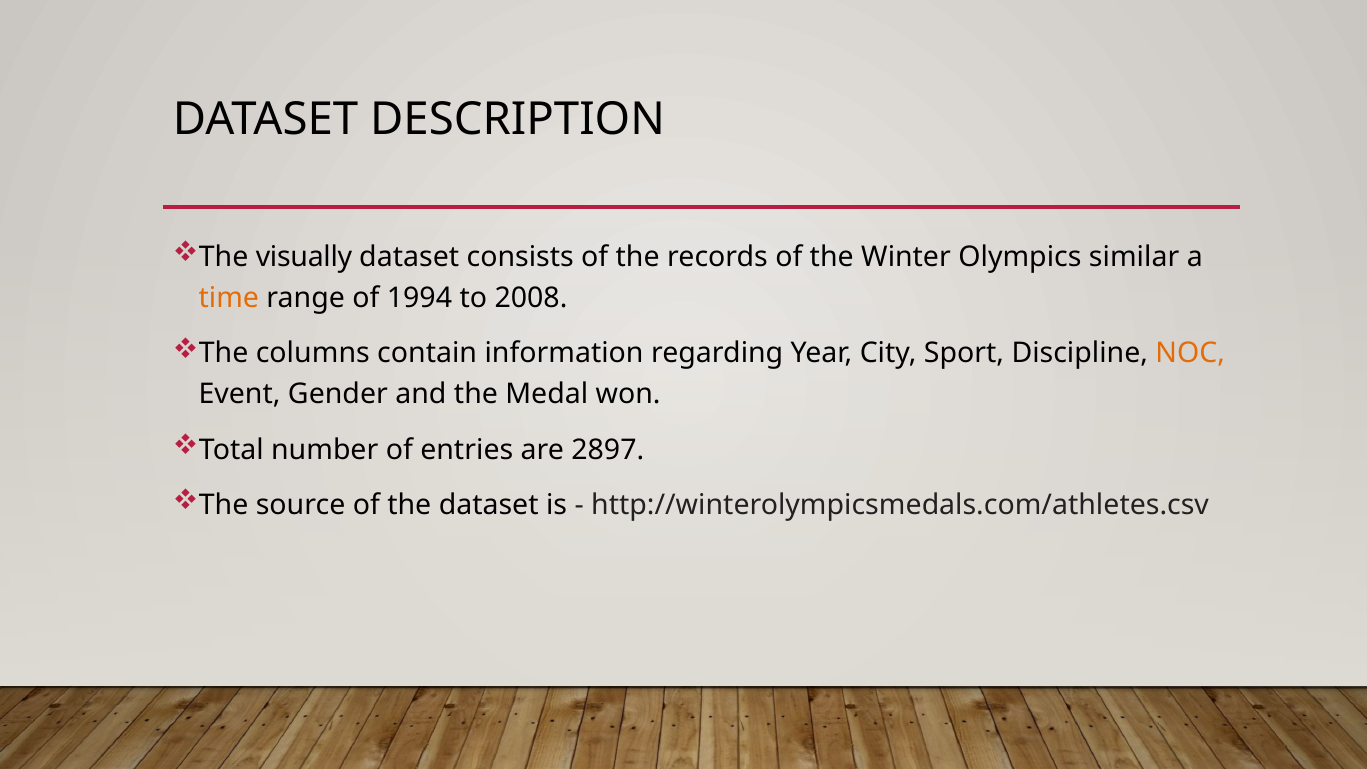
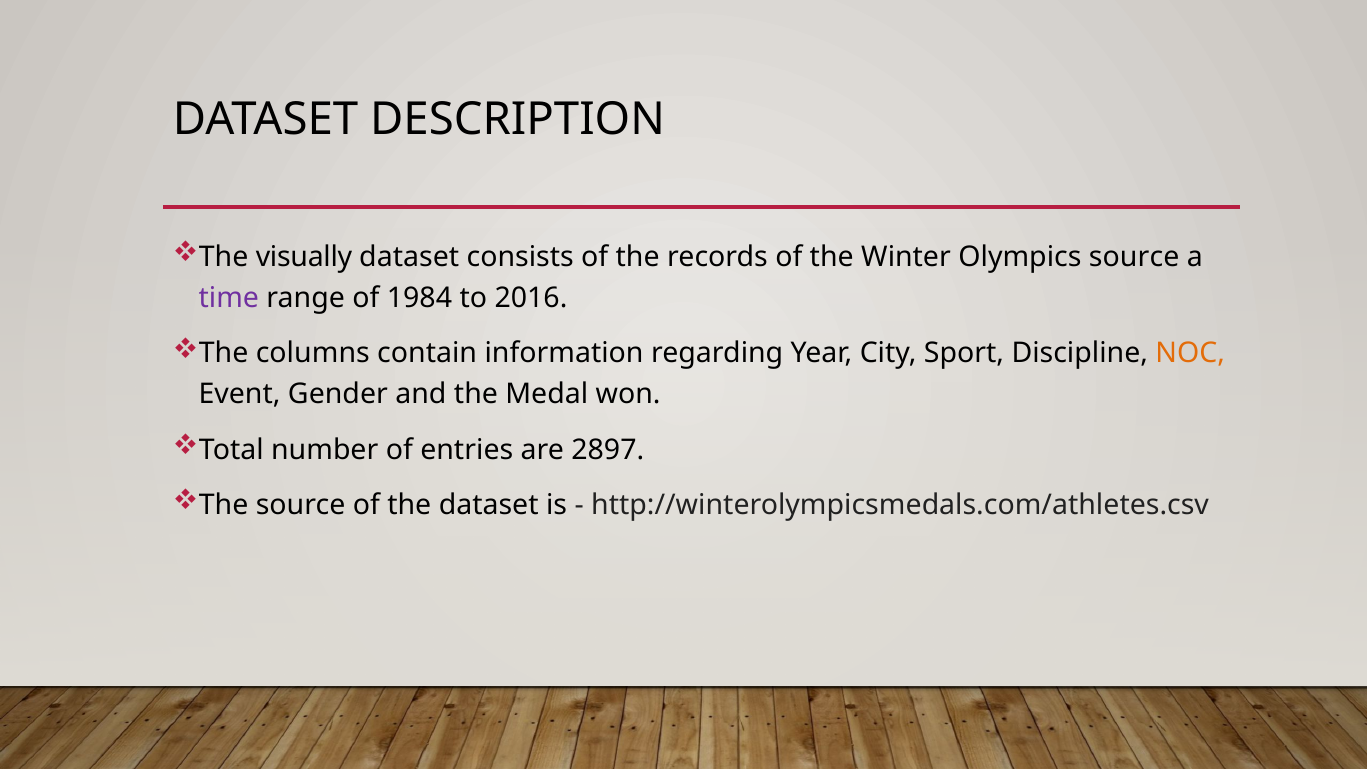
Olympics similar: similar -> source (1134, 257)
time colour: orange -> purple (229, 298)
1994: 1994 -> 1984 (419, 298)
2008: 2008 -> 2016 (531, 298)
